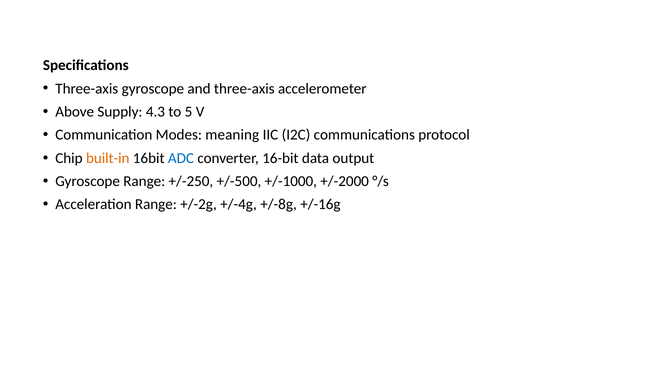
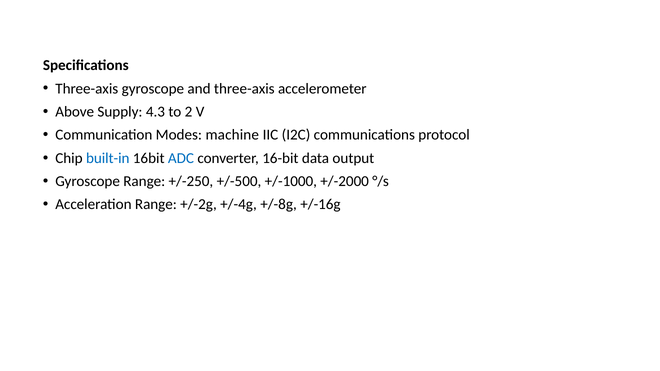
5: 5 -> 2 (189, 112)
meaning: meaning -> machine (232, 135)
built-in colour: orange -> blue (108, 158)
